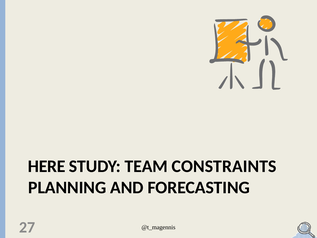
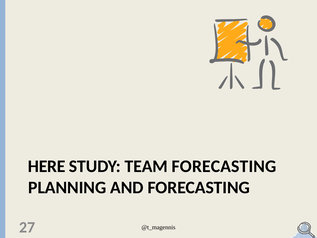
TEAM CONSTRAINTS: CONSTRAINTS -> FORECASTING (224, 166)
